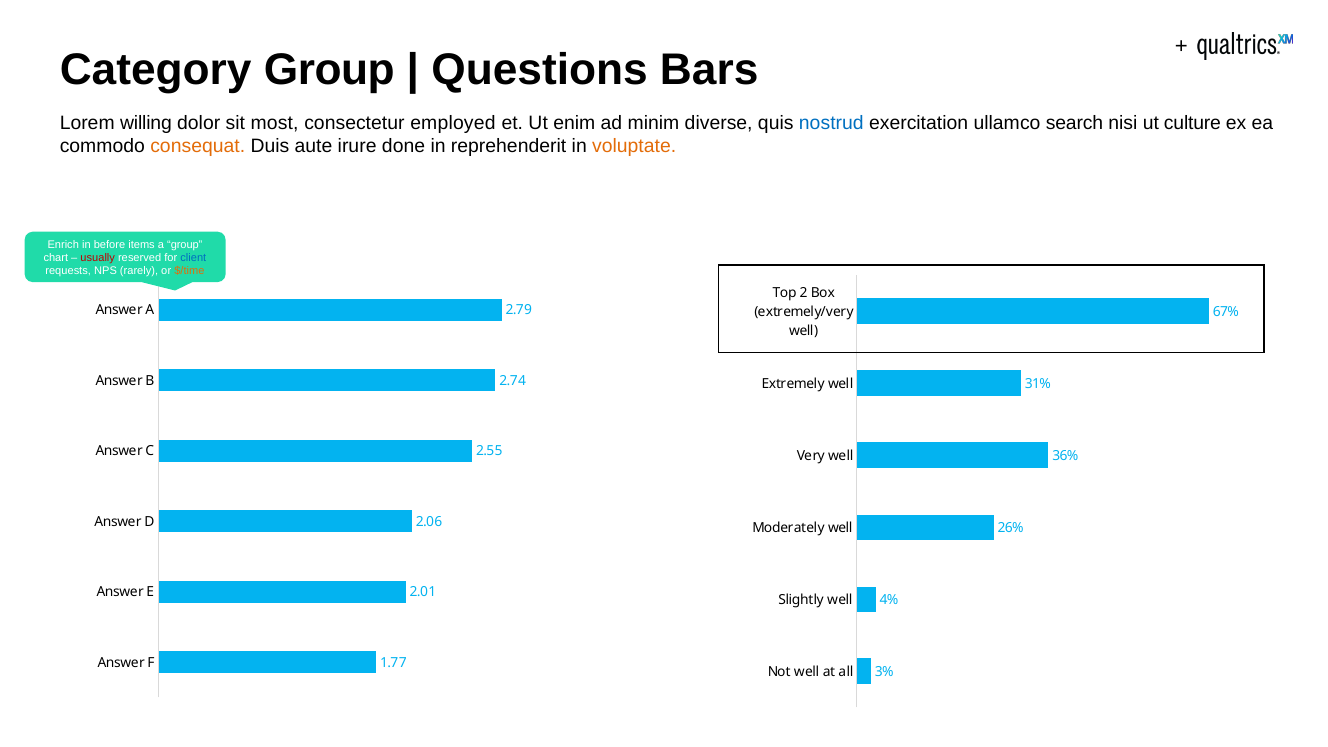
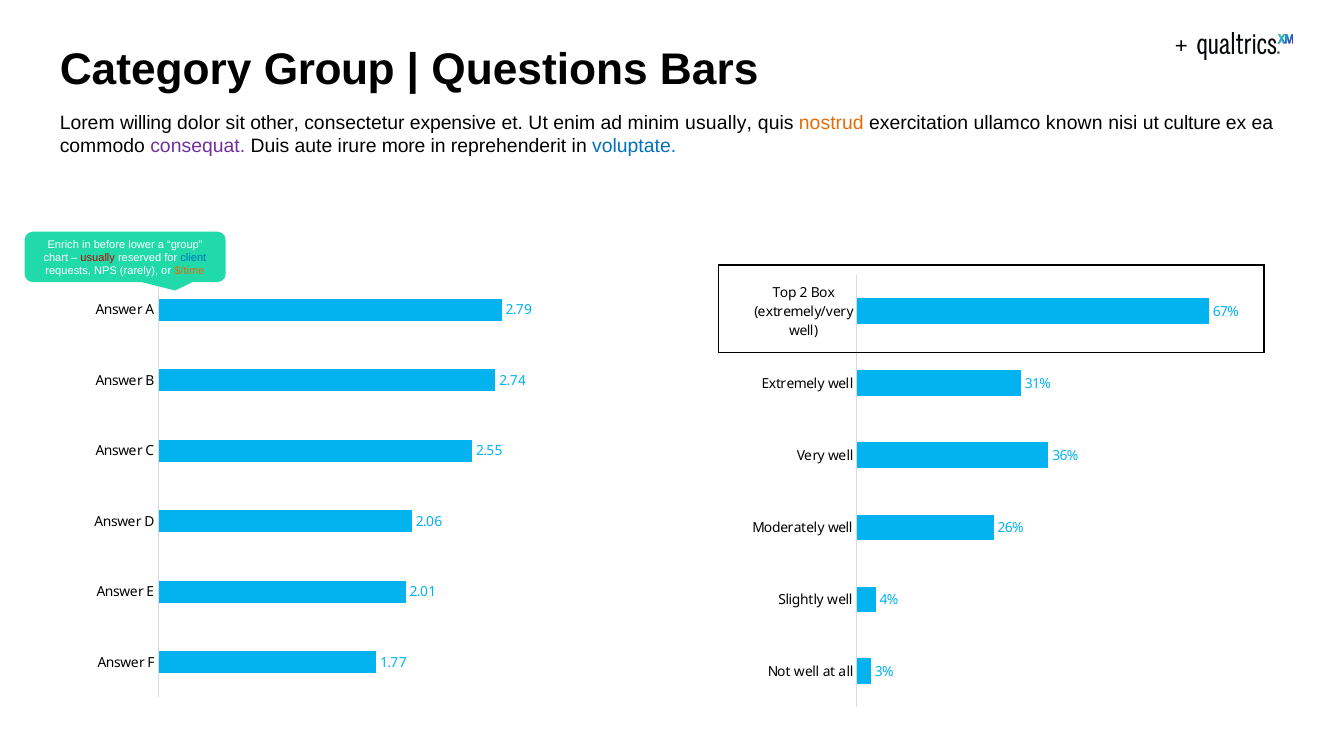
most: most -> other (275, 123)
employed: employed -> expensive (453, 123)
minim diverse: diverse -> usually (719, 123)
nostrud colour: blue -> orange (831, 123)
search: search -> known (1074, 123)
consequat colour: orange -> purple (198, 147)
done: done -> more (404, 147)
voluptate colour: orange -> blue (634, 147)
items: items -> lower (142, 244)
